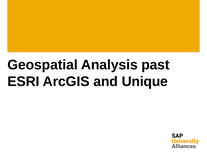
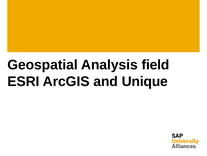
past: past -> field (155, 65)
